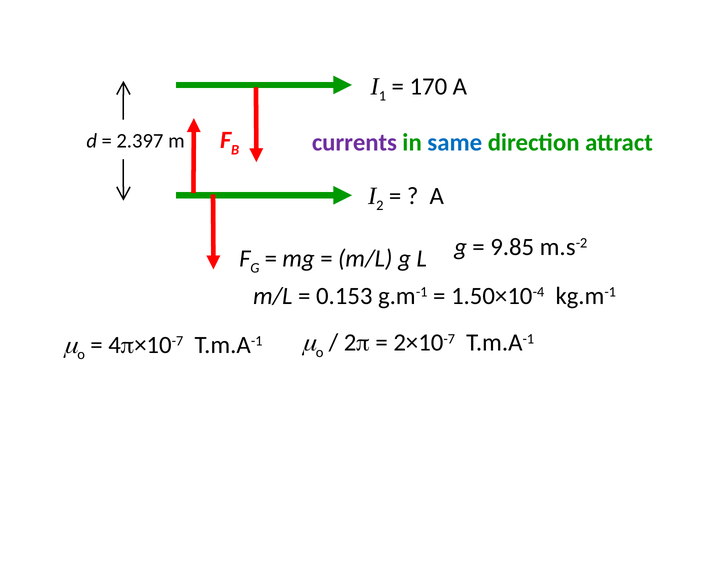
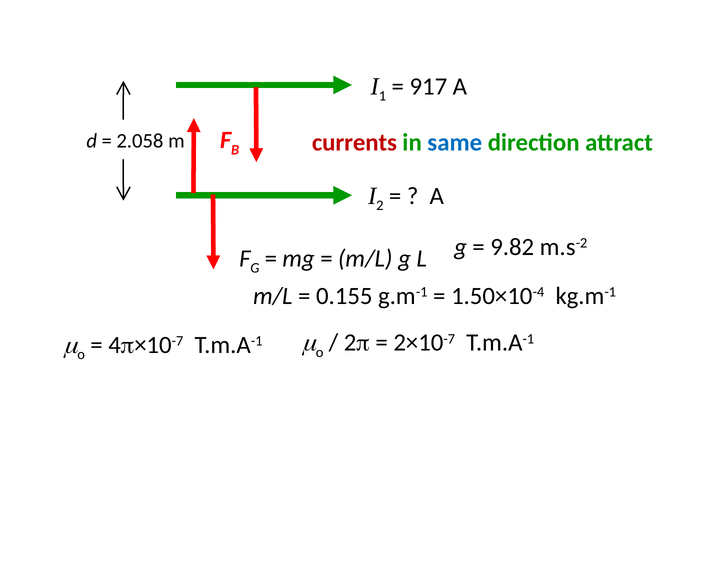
170: 170 -> 917 (428, 86)
2.397: 2.397 -> 2.058 (140, 141)
currents colour: purple -> red (354, 143)
9.85: 9.85 -> 9.82 (512, 247)
0.153: 0.153 -> 0.155 (344, 296)
